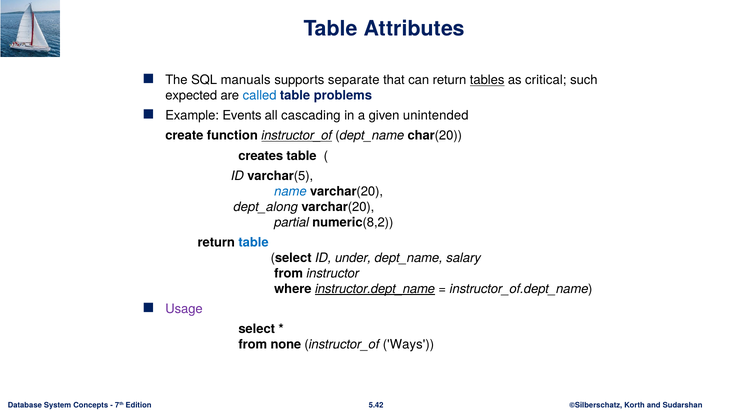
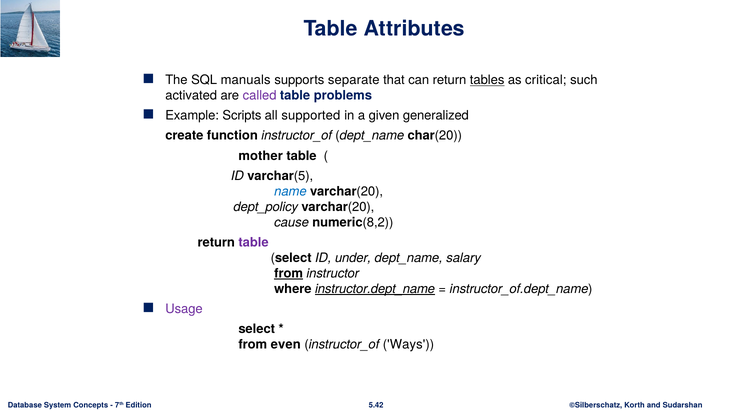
expected: expected -> activated (191, 96)
called colour: blue -> purple (260, 96)
Events: Events -> Scripts (242, 116)
cascading: cascading -> supported (311, 116)
unintended: unintended -> generalized (436, 116)
instructor_of underline: present -> none (297, 136)
creates: creates -> mother (261, 156)
dept_along: dept_along -> dept_policy (266, 207)
partial: partial -> cause (292, 222)
table colour: blue -> purple (254, 243)
from underline: none -> present (289, 274)
none: none -> even (286, 345)
